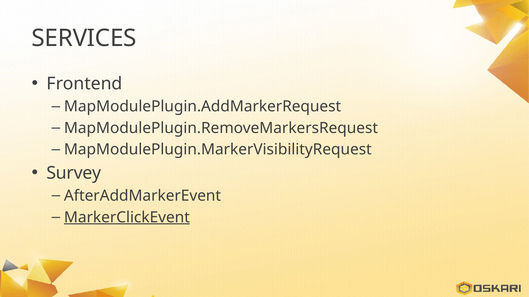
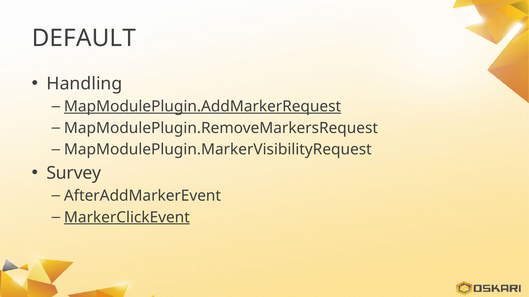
SERVICES: SERVICES -> DEFAULT (84, 38)
Frontend: Frontend -> Handling (84, 84)
MapModulePlugin.AddMarkerRequest underline: none -> present (203, 107)
